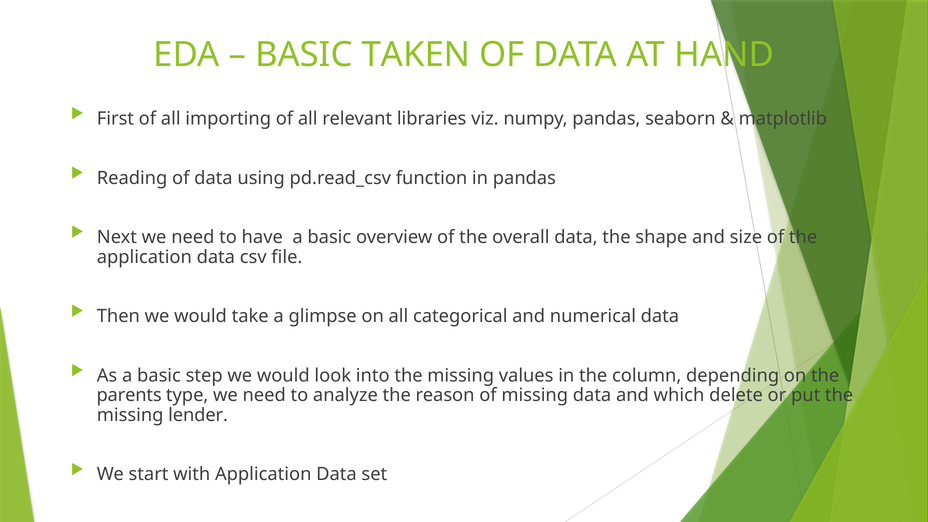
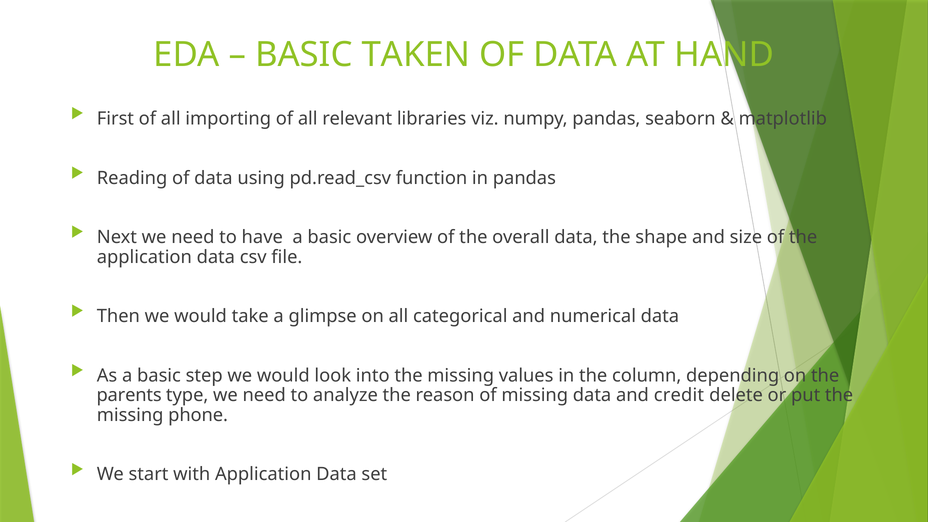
which: which -> credit (679, 395)
lender: lender -> phone (198, 415)
